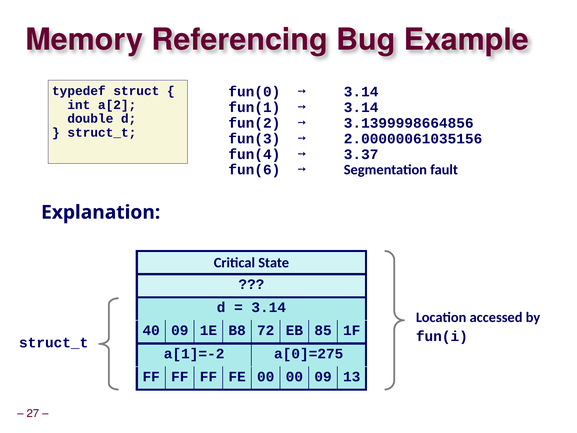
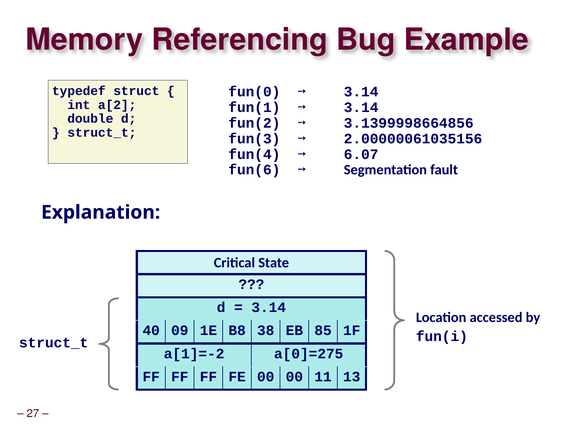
3.37: 3.37 -> 6.07 (361, 154)
72: 72 -> 38 (266, 330)
00 09: 09 -> 11 (323, 377)
